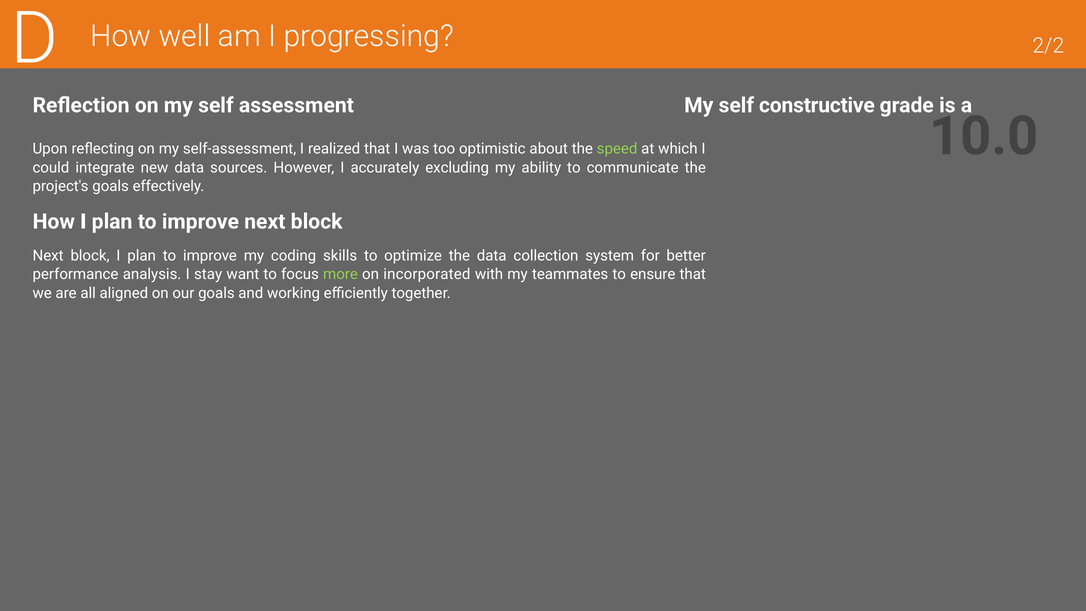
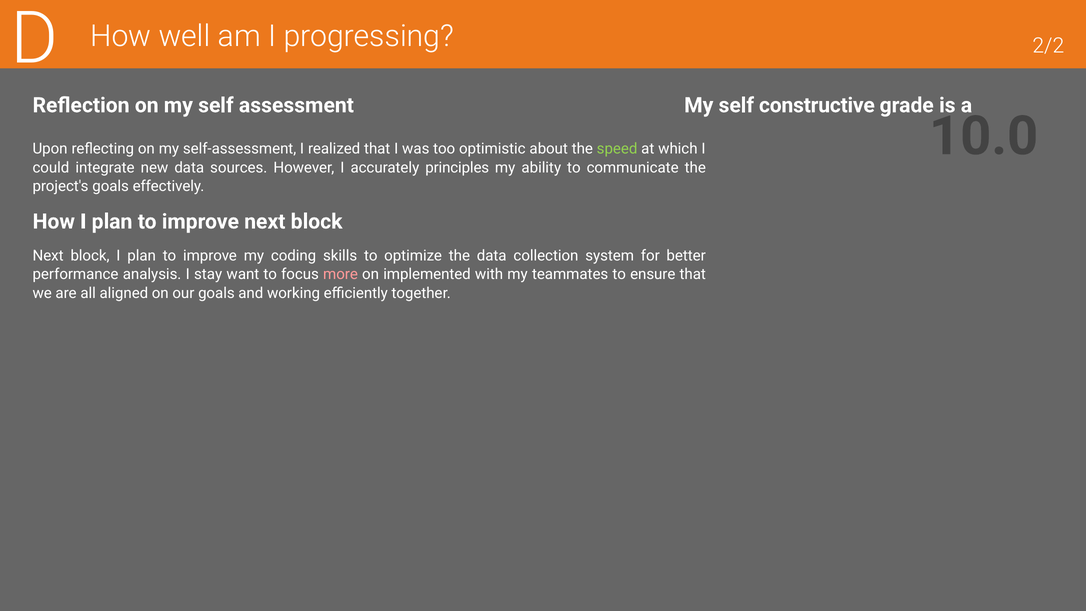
excluding: excluding -> principles (457, 168)
more colour: light green -> pink (341, 274)
incorporated: incorporated -> implemented (427, 274)
